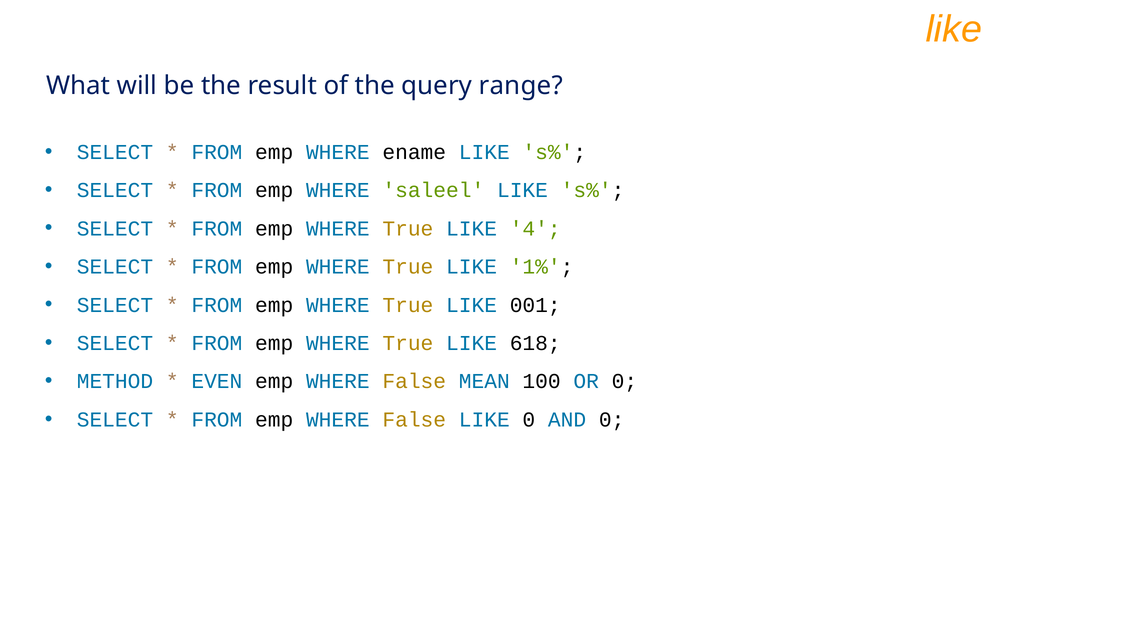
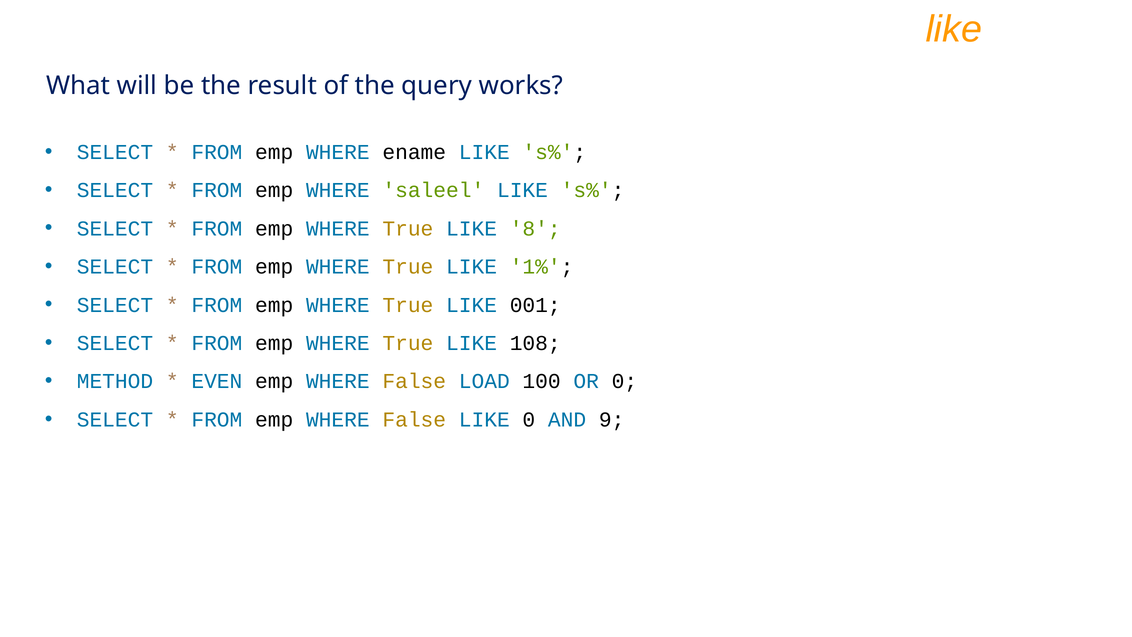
range: range -> works (521, 86)
4: 4 -> 8 (535, 229)
618: 618 -> 108 (535, 343)
MEAN: MEAN -> LOAD (484, 381)
AND 0: 0 -> 9 (612, 420)
